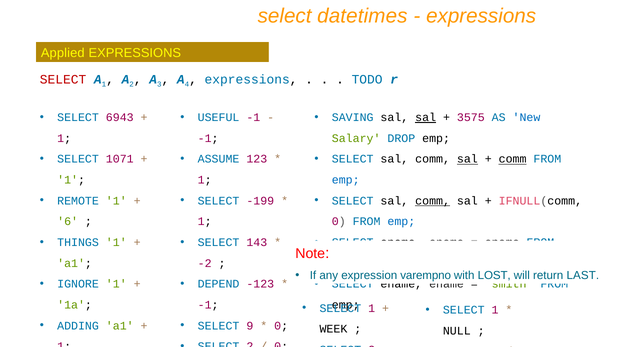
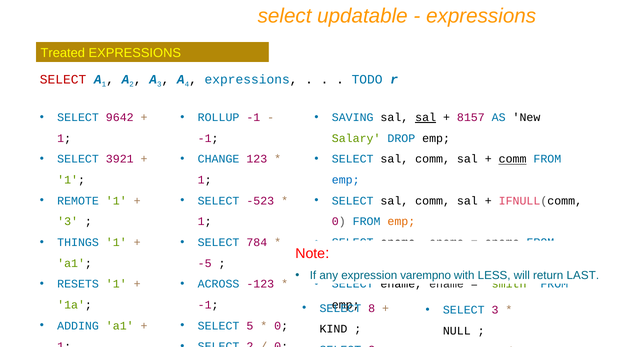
datetimes: datetimes -> updatable (362, 16)
Applied: Applied -> Treated (63, 53)
6943: 6943 -> 9642 (120, 118)
USEFUL: USEFUL -> ROLLUP (219, 118)
3575: 3575 -> 8157 (471, 118)
New colour: blue -> black (526, 118)
1071: 1071 -> 3921 (120, 159)
ASSUME: ASSUME -> CHANGE (219, 159)
sal underline: present -> none (467, 159)
-199: -199 -> -523 (260, 201)
comm underline: present -> none (433, 201)
6: 6 -> 3 (68, 222)
emp colour: blue -> orange (401, 222)
143: 143 -> 784 (257, 243)
-2: -2 -> -5 (205, 264)
LOST: LOST -> LESS (494, 276)
IGNORE: IGNORE -> RESETS (78, 285)
DEPEND: DEPEND -> ACROSS (219, 285)
1: 1 -> 8 (372, 309)
1: 1 -> 3 (495, 311)
9: 9 -> 5 (250, 326)
WEEK: WEEK -> KIND (333, 330)
